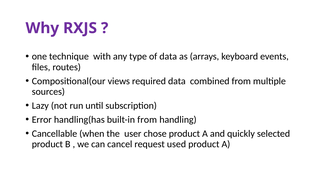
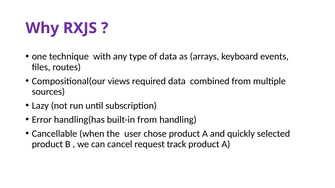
used: used -> track (177, 144)
